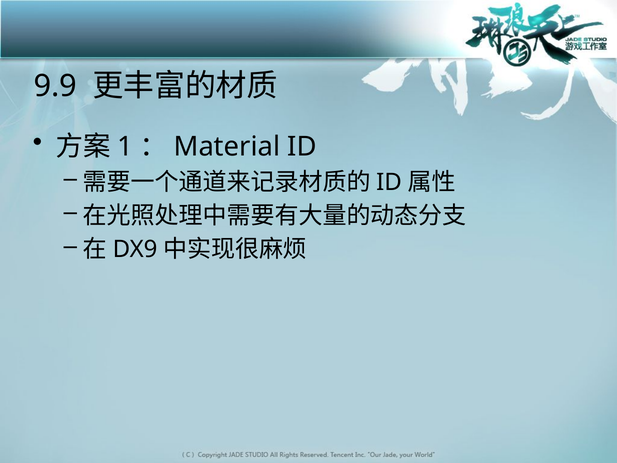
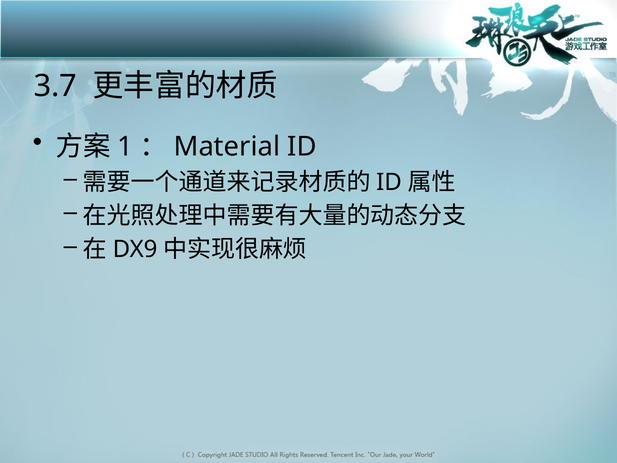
9.9: 9.9 -> 3.7 (55, 86)
